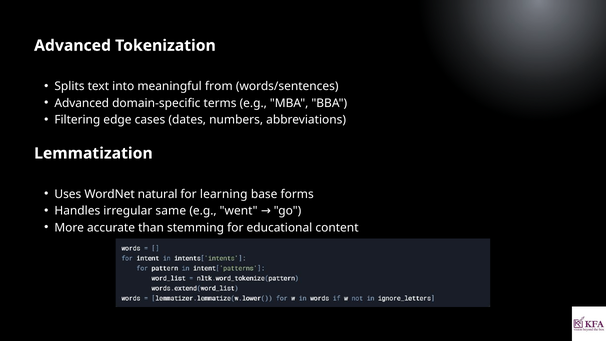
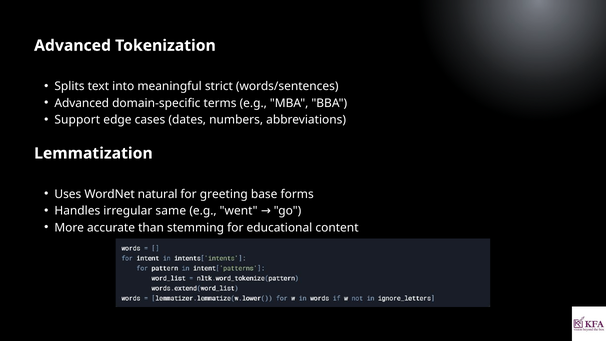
from: from -> strict (219, 86)
Filtering: Filtering -> Support (77, 120)
learning: learning -> greeting (224, 194)
